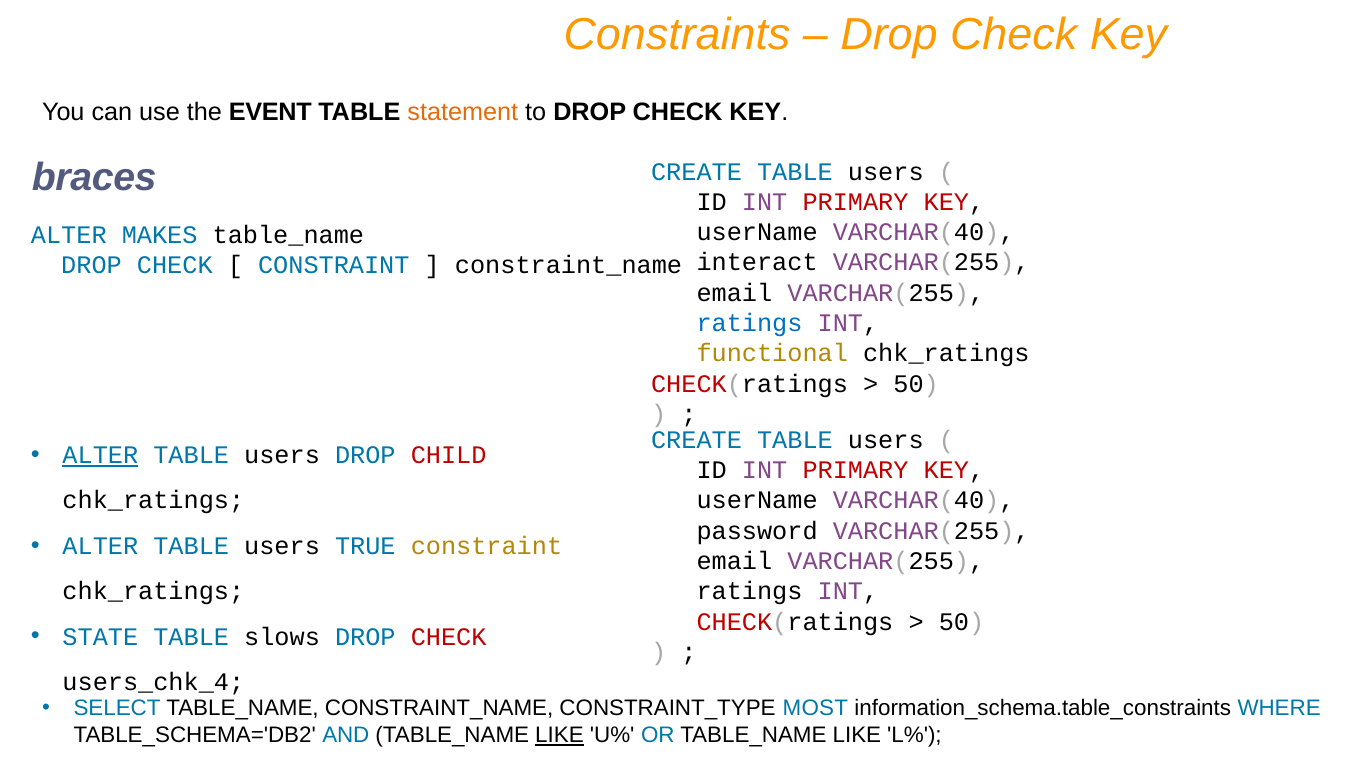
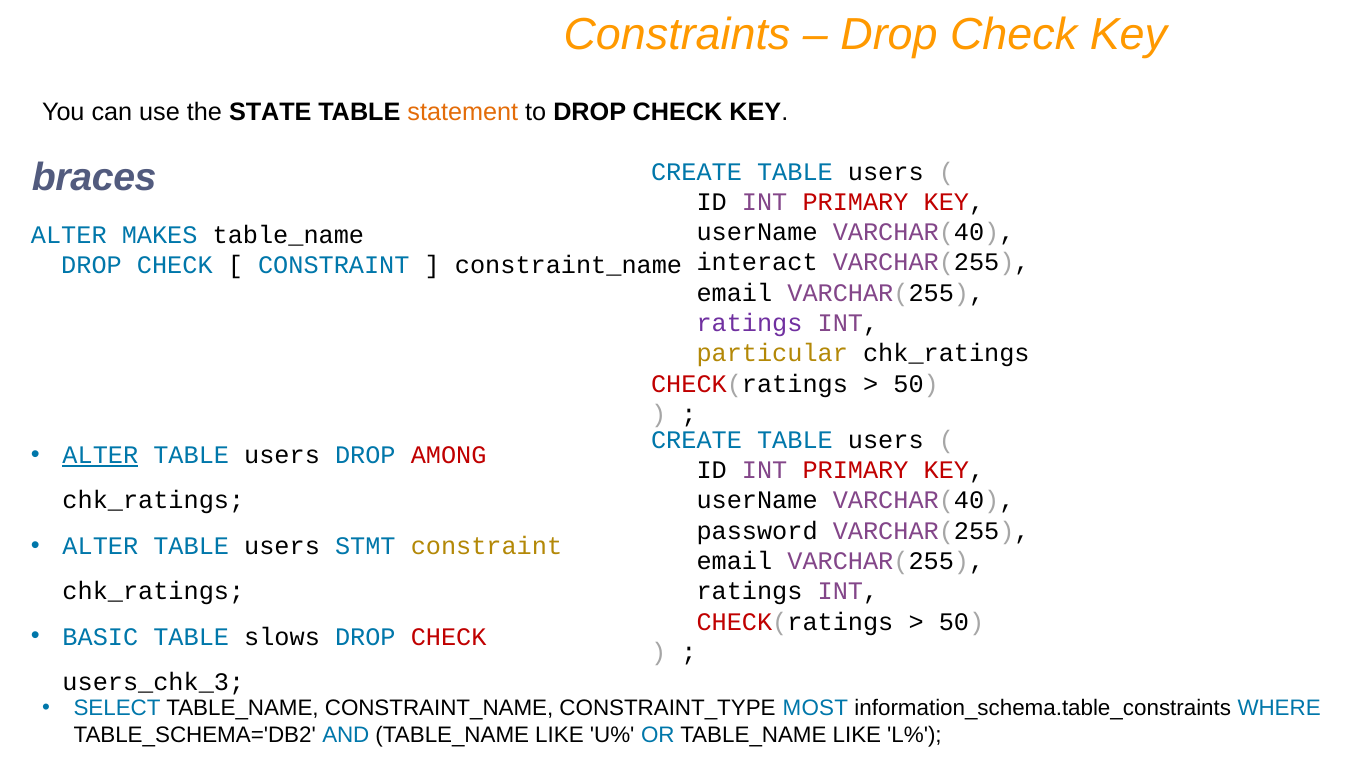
EVENT: EVENT -> STATE (270, 112)
ratings colour: blue -> purple (750, 323)
functional: functional -> particular (772, 354)
CHILD: CHILD -> AMONG (449, 455)
TRUE: TRUE -> STMT (365, 546)
STATE: STATE -> BASIC (100, 637)
users_chk_4: users_chk_4 -> users_chk_3 (153, 682)
LIKE underline: present -> none (559, 735)
